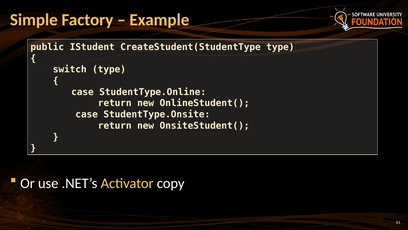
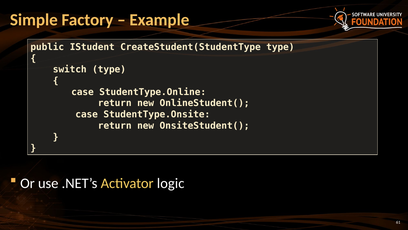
copy: copy -> logic (171, 183)
